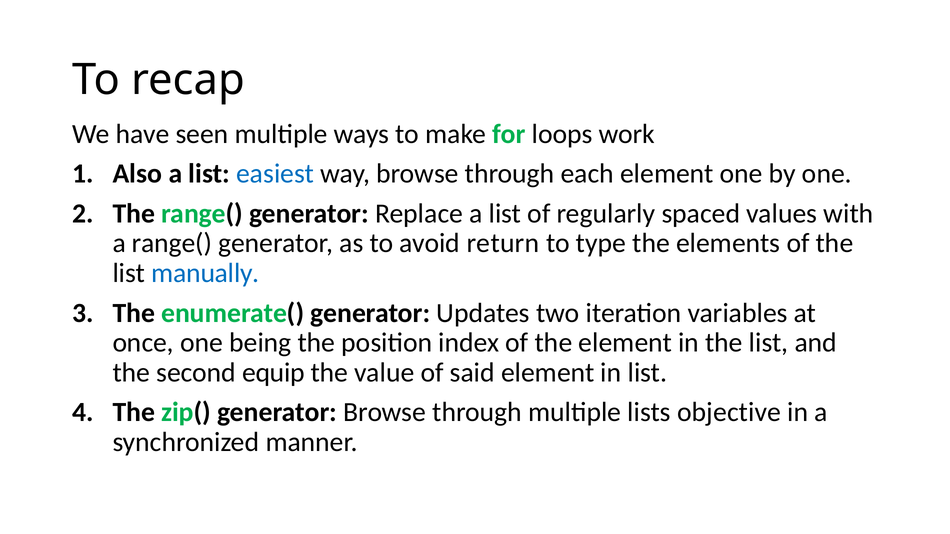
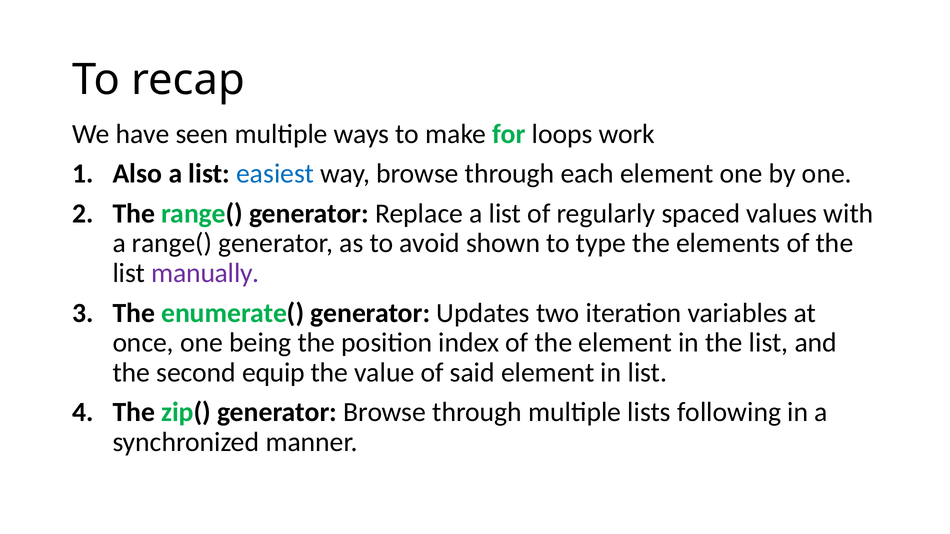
return: return -> shown (503, 243)
manually colour: blue -> purple (205, 273)
objective: objective -> following (729, 413)
